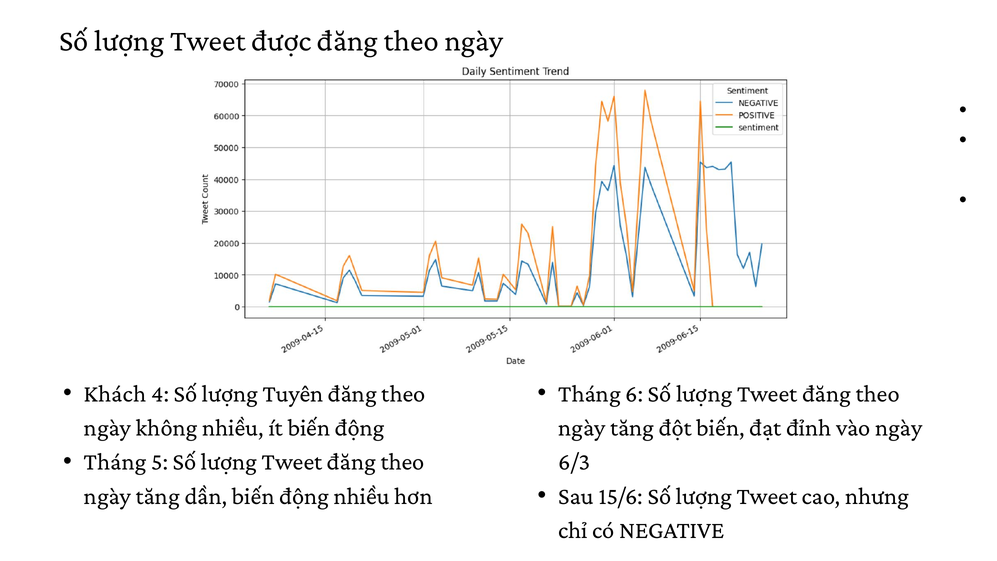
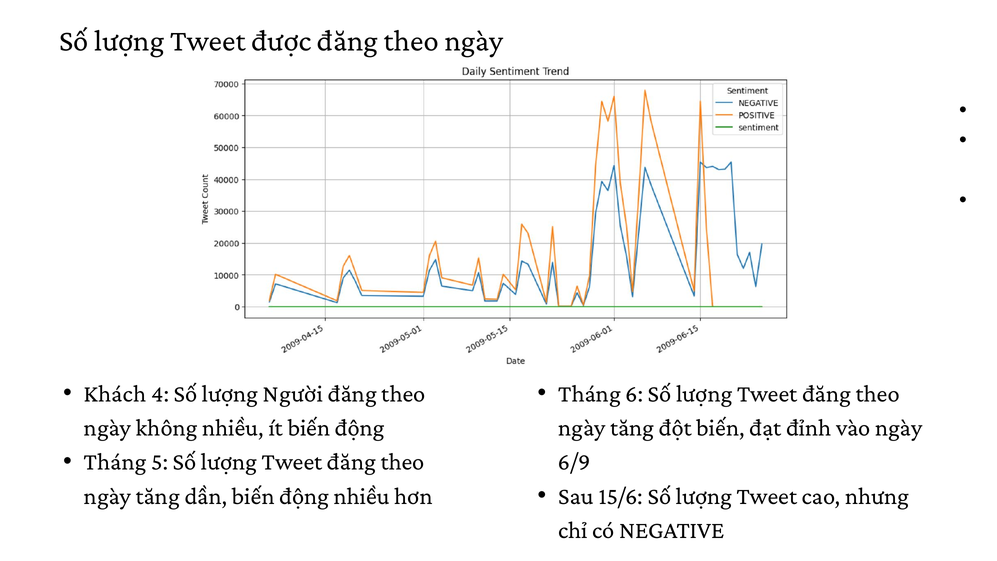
Tuyên: Tuyên -> Người (293, 393)
6/3: 6/3 -> 6/9 (574, 462)
